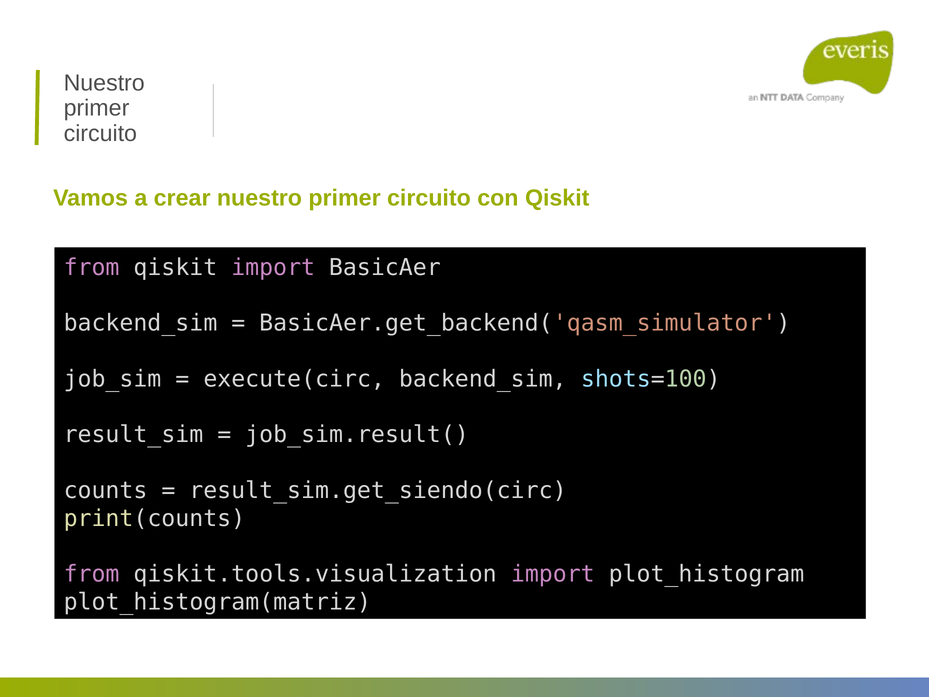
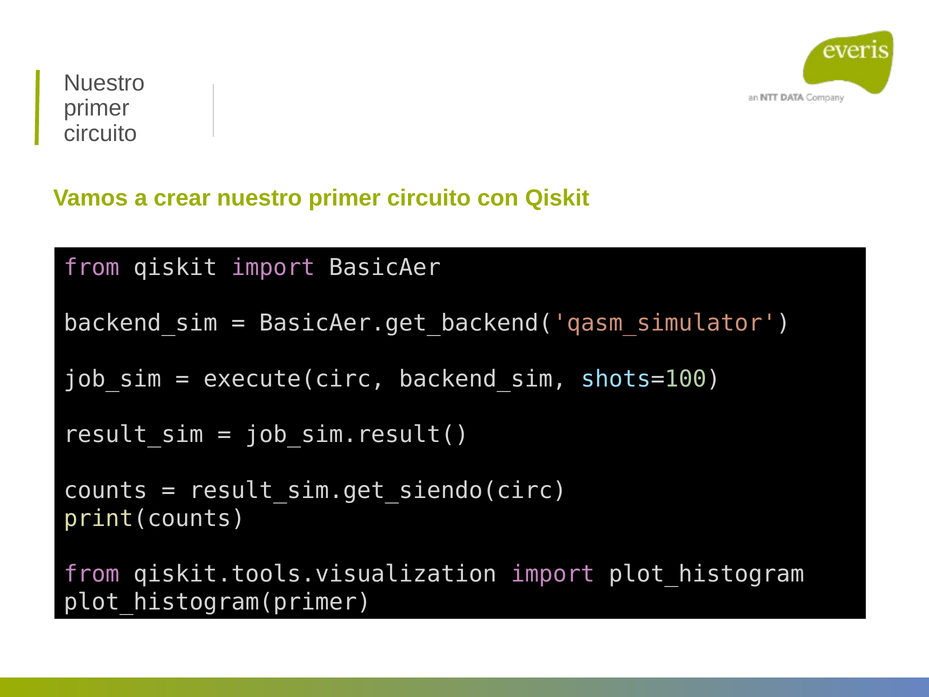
plot_histogram(matriz: plot_histogram(matriz -> plot_histogram(primer (217, 602)
